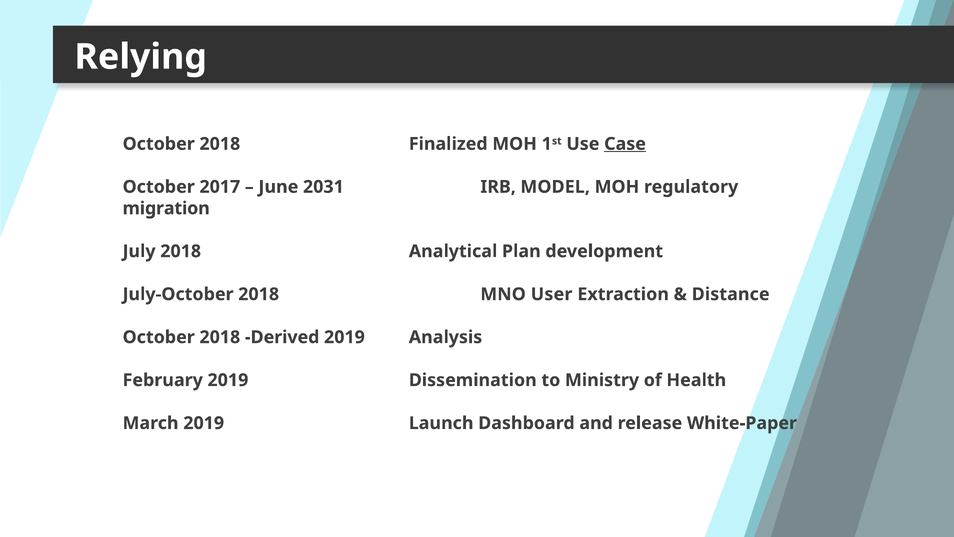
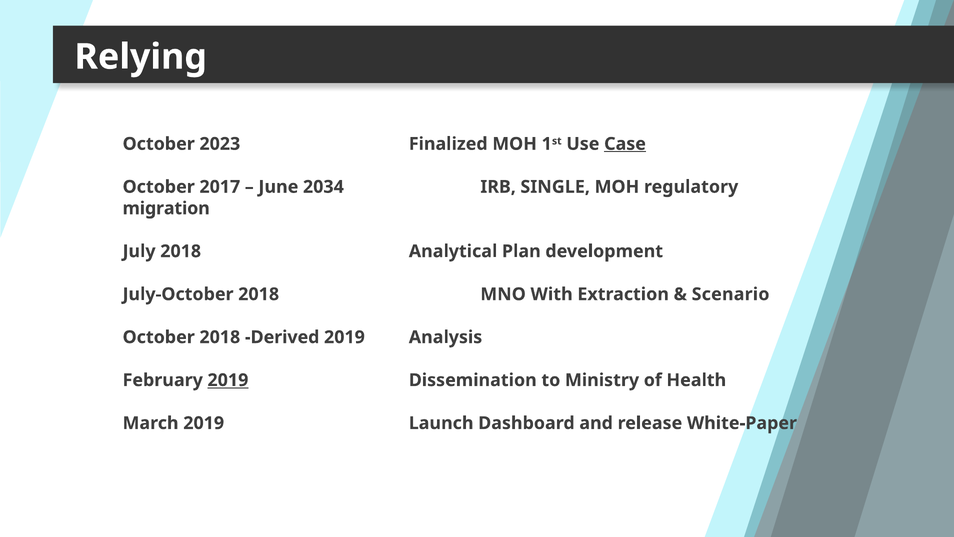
2018: 2018 -> 2023 (220, 144)
2031: 2031 -> 2034 (323, 187)
MODEL: MODEL -> SINGLE (555, 187)
User: User -> With (552, 294)
Distance: Distance -> Scenario (731, 294)
2019 underline: none -> present (228, 380)
